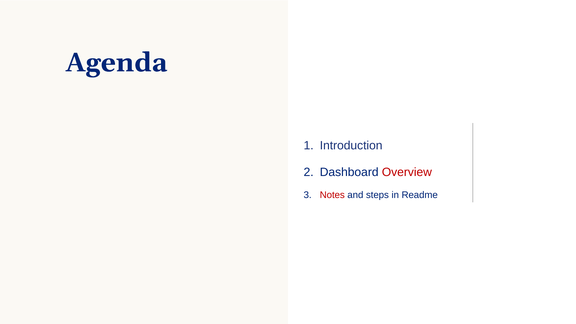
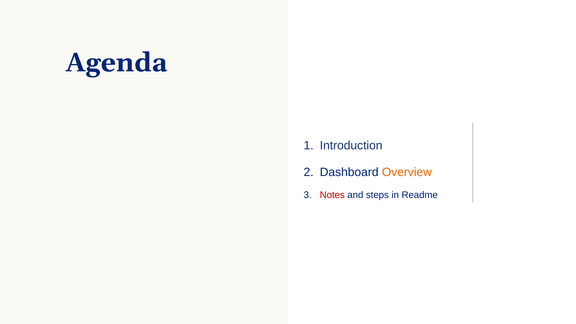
Overview colour: red -> orange (407, 172)
